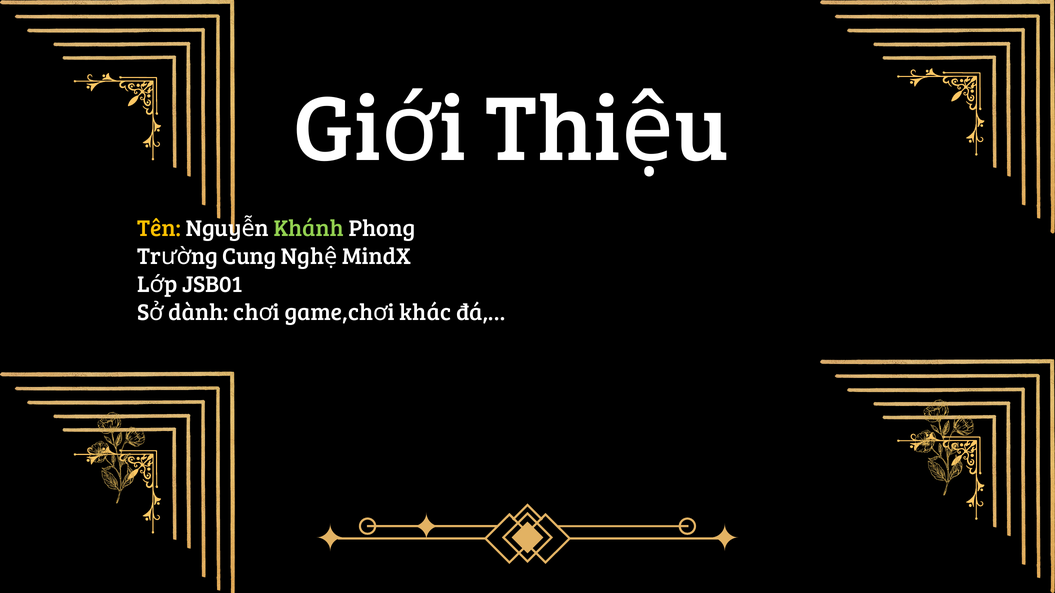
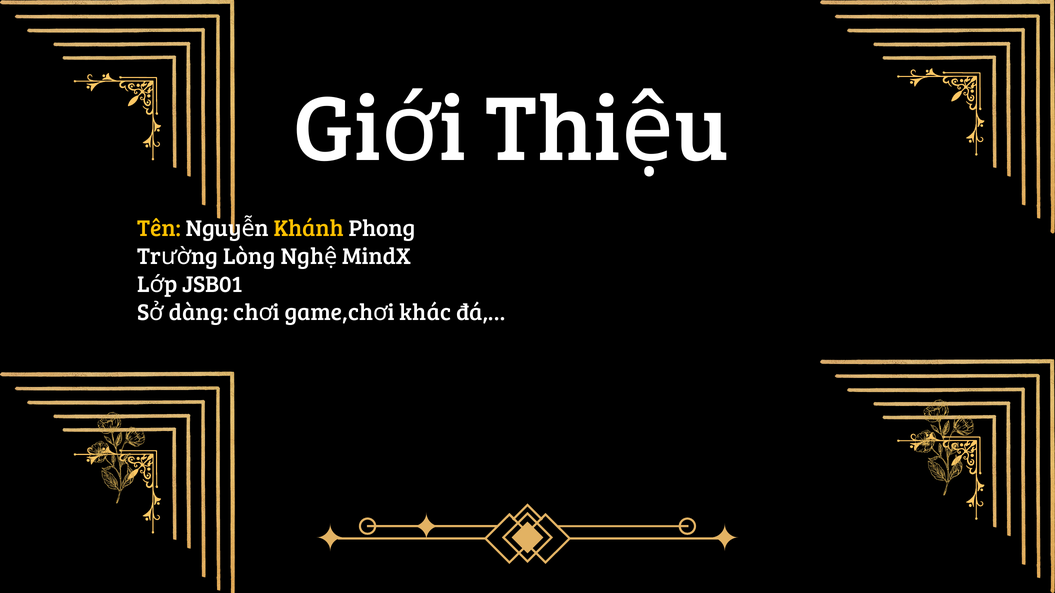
Khánh colour: light green -> yellow (309, 229)
Cung: Cung -> Lòng (249, 257)
dành: dành -> dàng (199, 313)
